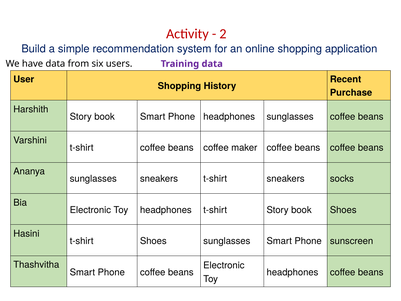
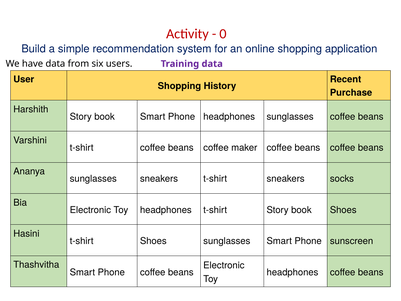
2: 2 -> 0 (223, 34)
